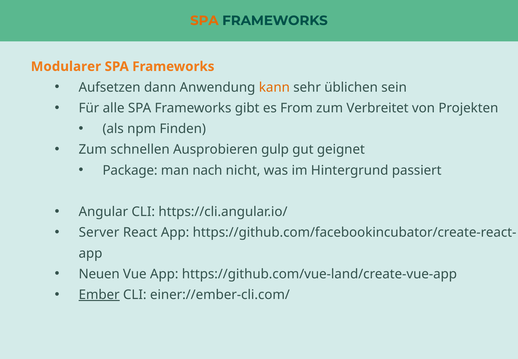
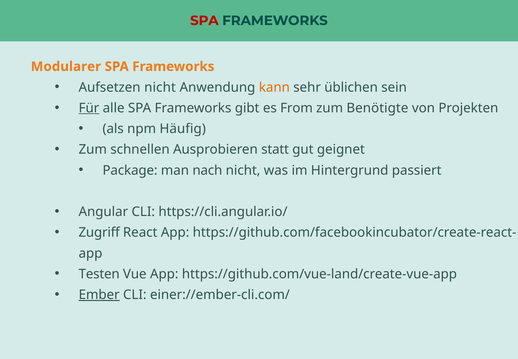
SPA colour: orange -> red (204, 21)
Aufsetzen dann: dann -> nicht (160, 87)
Für underline: none -> present (89, 108)
Verbreitet: Verbreitet -> Benötigte (377, 108)
Finden: Finden -> Häufig (183, 129)
gulp: gulp -> statt (275, 149)
Server: Server -> Zugriff (99, 232)
Neuen: Neuen -> Testen (99, 274)
